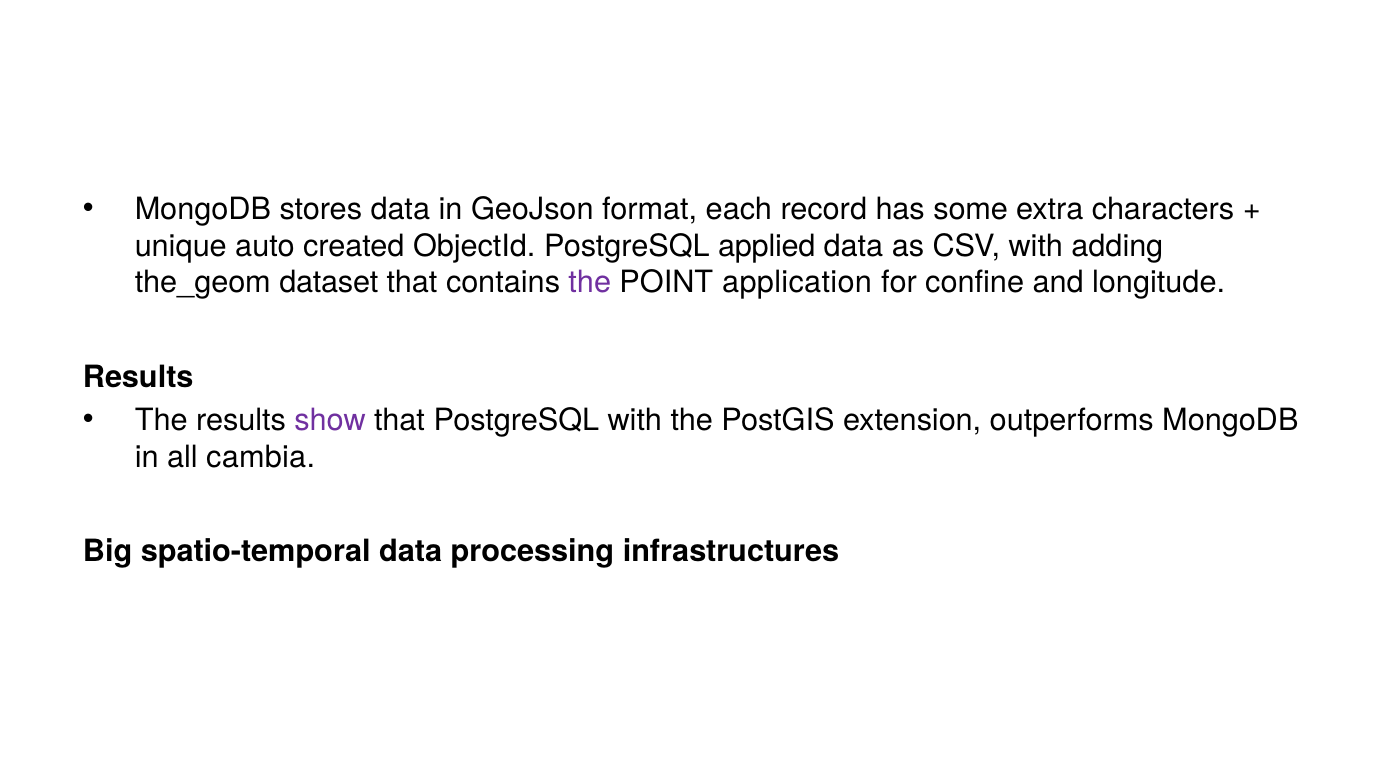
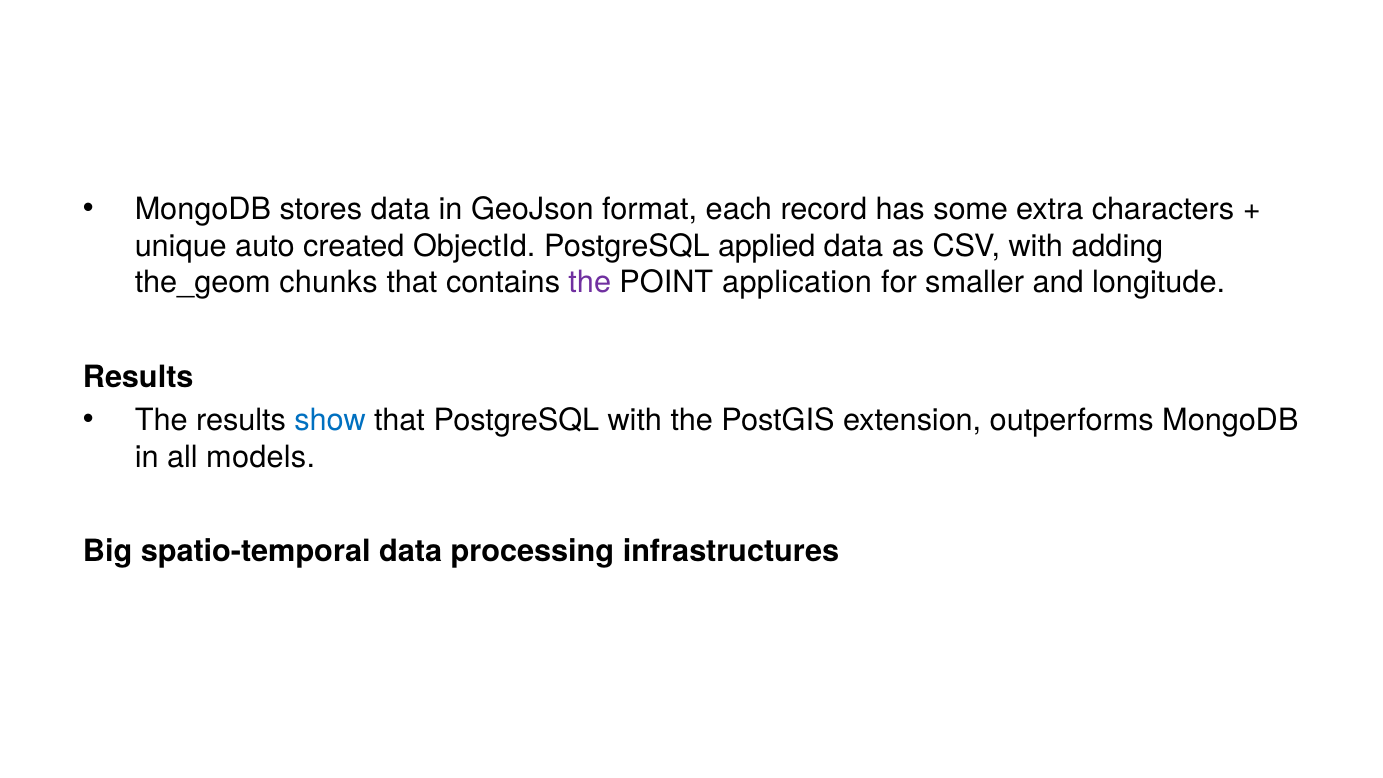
dataset: dataset -> chunks (329, 283)
confine: confine -> smaller (975, 283)
show colour: purple -> blue (330, 420)
cambia: cambia -> models (261, 457)
